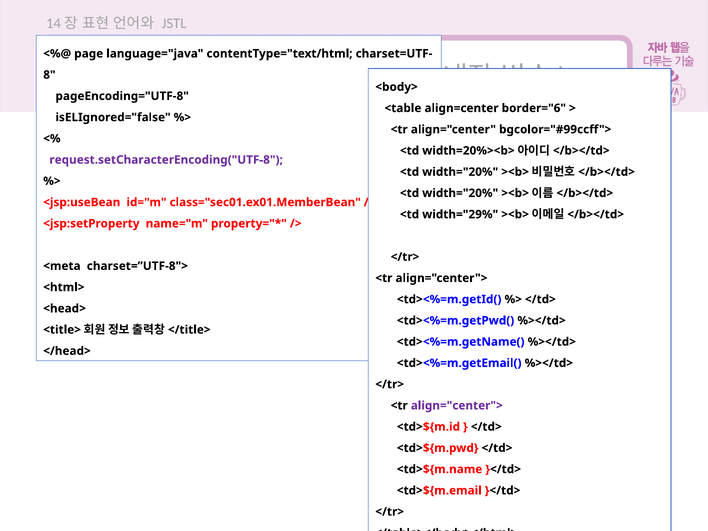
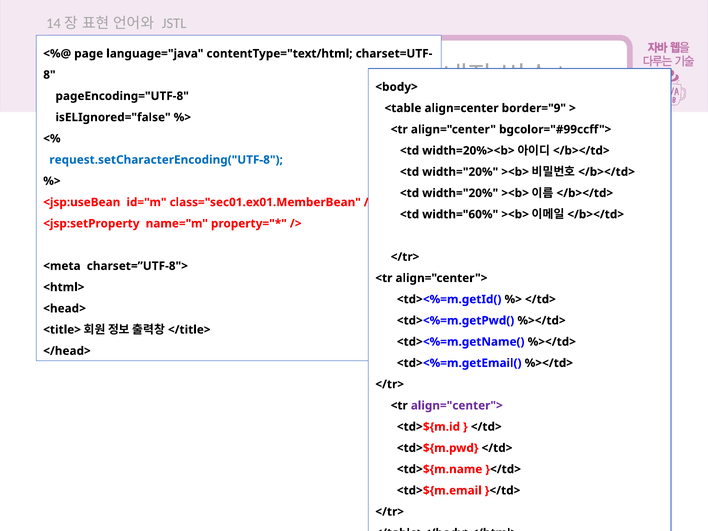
border="6: border="6 -> border="9 (534, 108)
request.setCharacterEncoding("UTF-8 colour: purple -> blue (166, 160)
width="29%: width="29% -> width="60% (460, 214)
